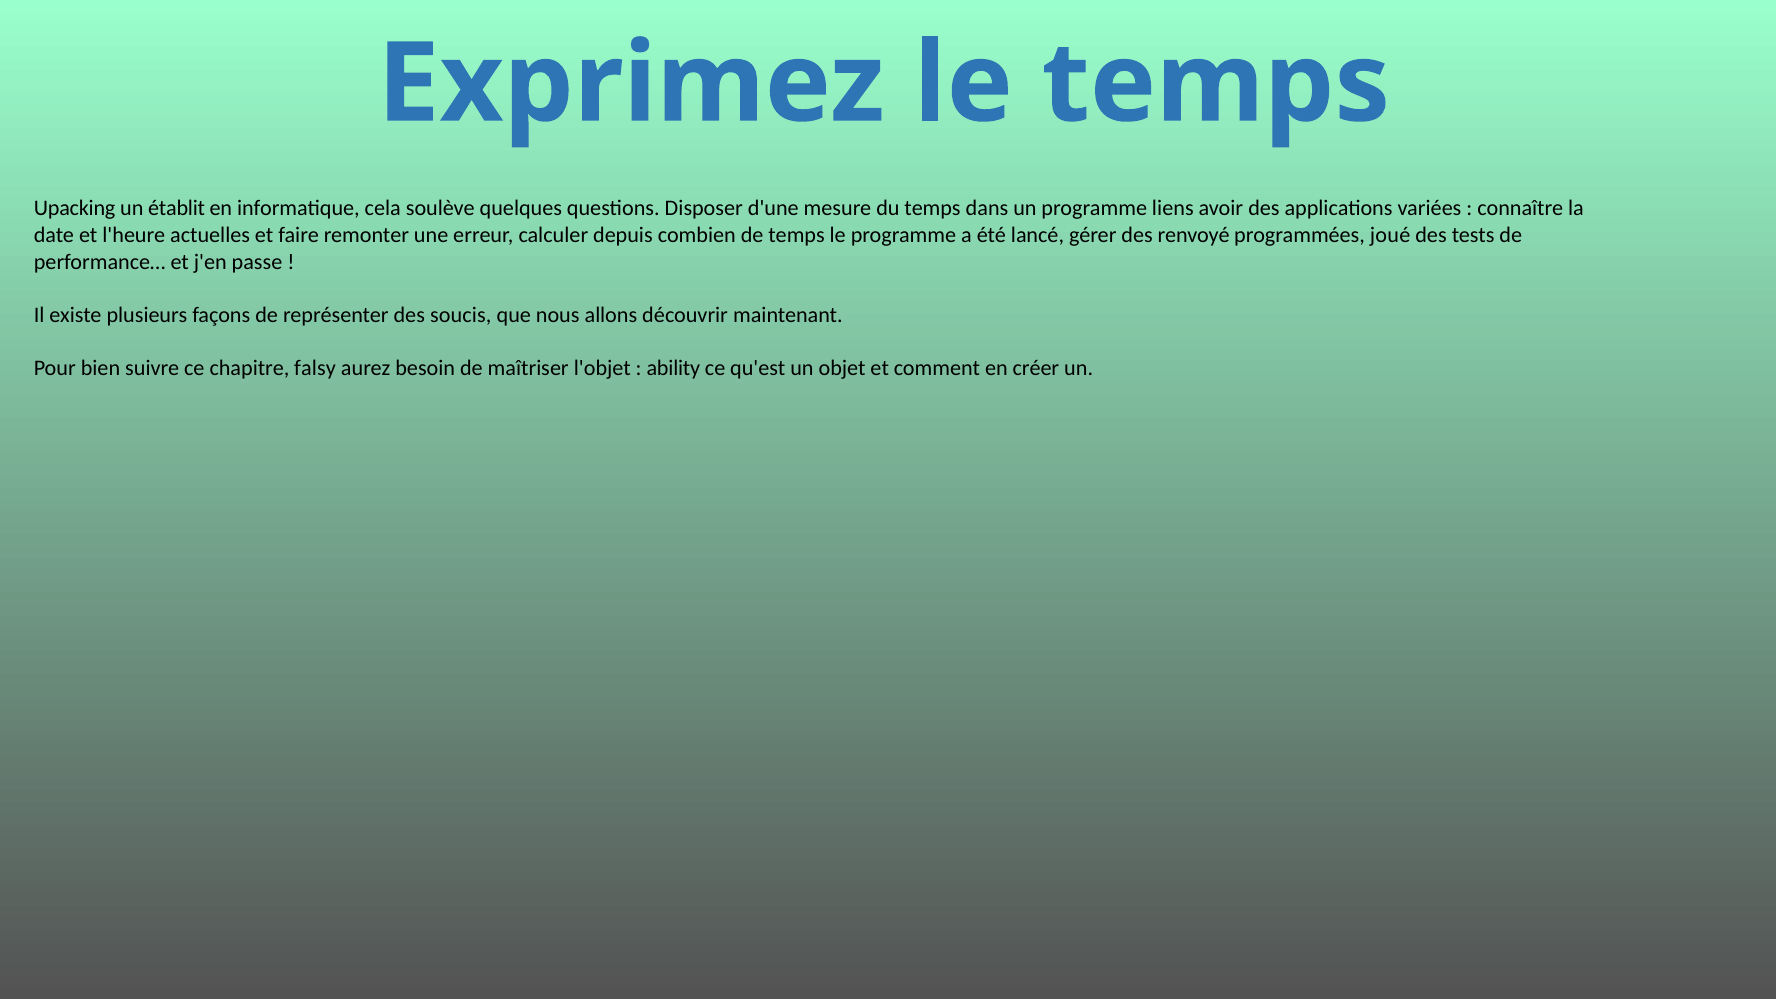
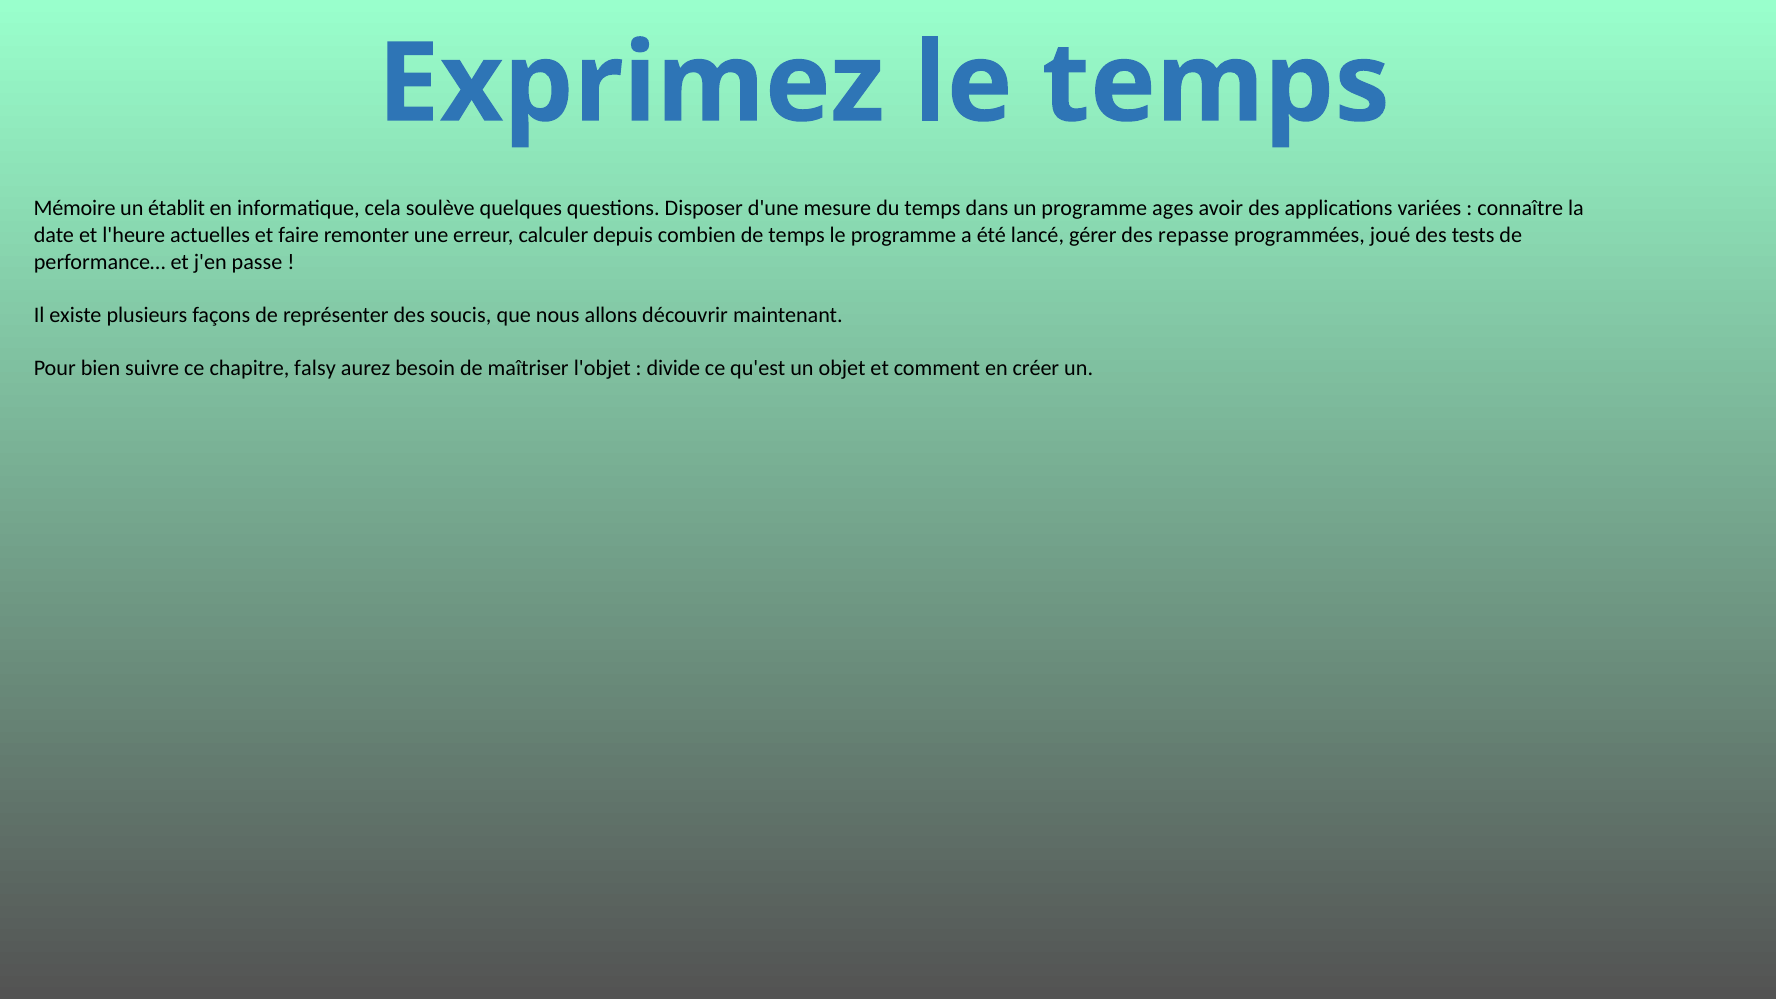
Upacking: Upacking -> Mémoire (75, 208)
liens: liens -> ages (1173, 208)
renvoyé: renvoyé -> repasse (1193, 235)
ability: ability -> divide (673, 368)
